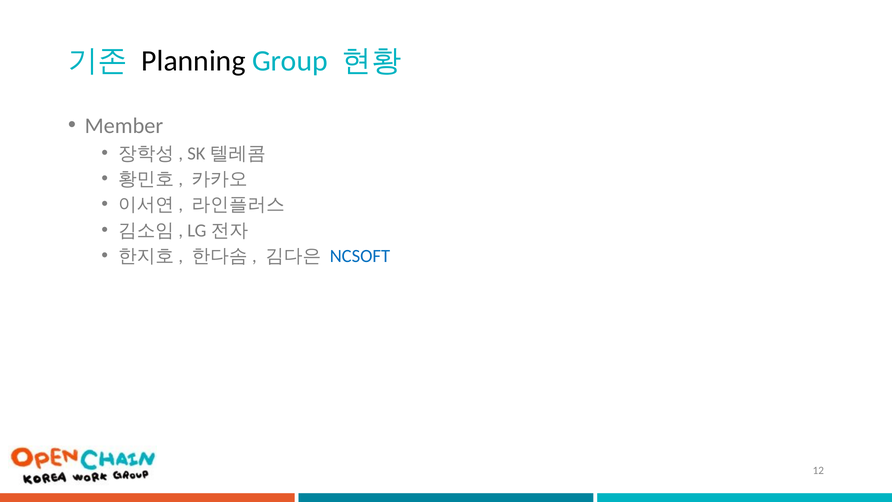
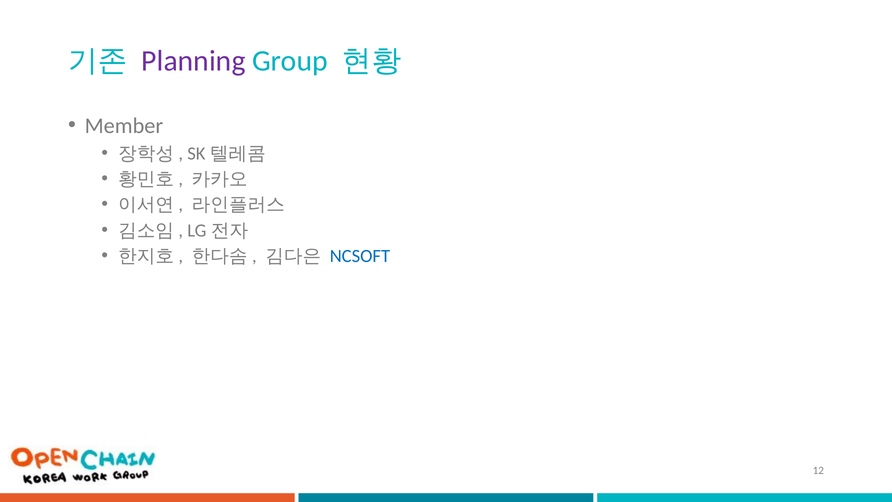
Planning colour: black -> purple (193, 61)
